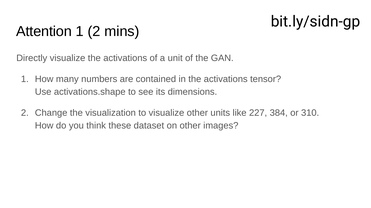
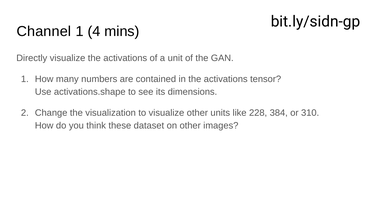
Attention: Attention -> Channel (44, 31)
1 2: 2 -> 4 (94, 31)
227: 227 -> 228 (258, 113)
